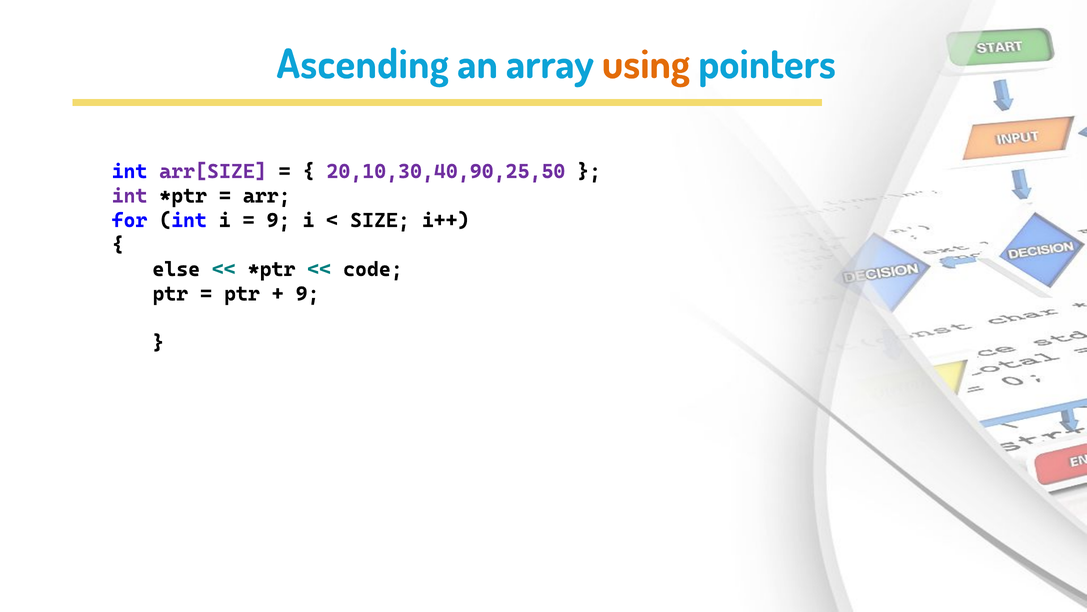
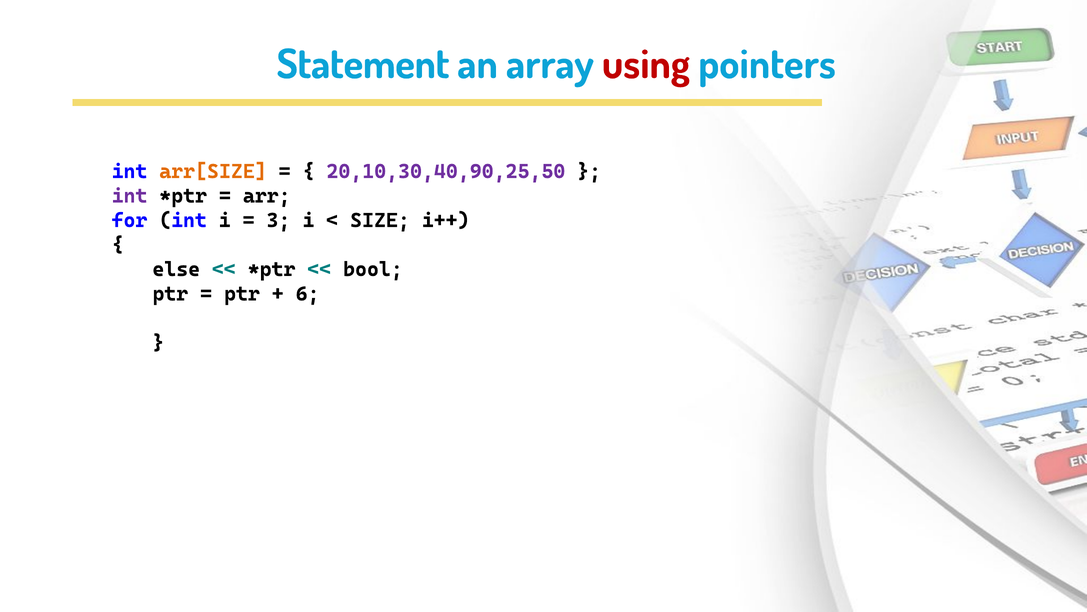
Ascending: Ascending -> Statement (363, 65)
using colour: orange -> red (646, 65)
arr[SIZE colour: purple -> orange (213, 171)
9: 9 -> 3 (278, 220)
code: code -> bool (373, 269)
9: 9 -> 6 (308, 293)
